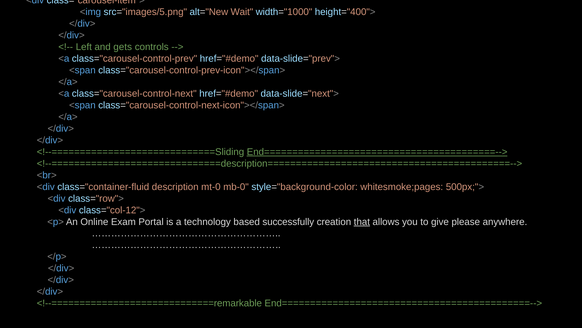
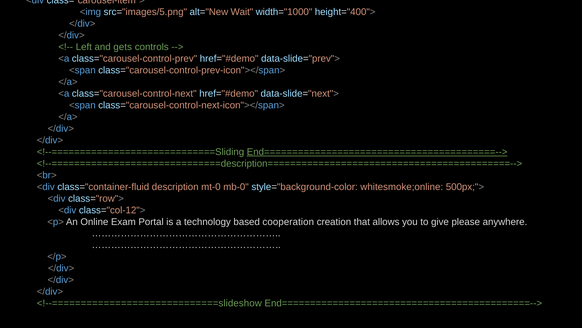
whitesmoke;pages: whitesmoke;pages -> whitesmoke;online (402, 186)
successfully: successfully -> cooperation (288, 221)
that underline: present -> none (362, 221)
<!--=============================remarkable: <!--=============================remarkable -> <!--=============================slideshow (149, 303)
